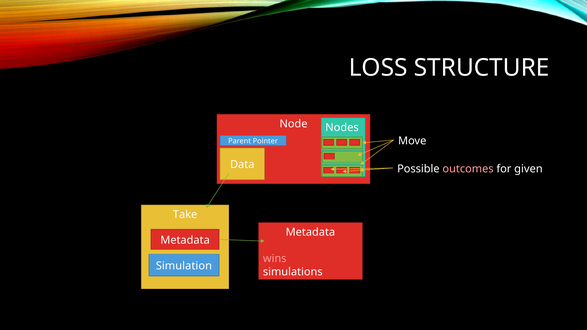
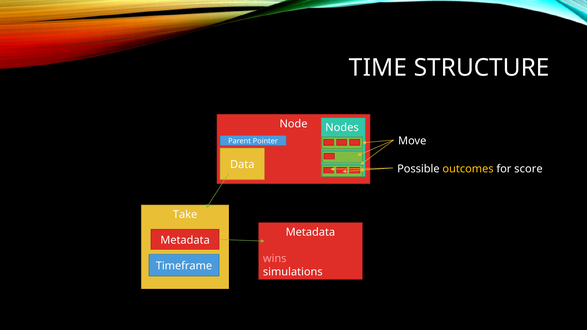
LOSS: LOSS -> TIME (378, 68)
outcomes colour: pink -> yellow (468, 169)
given: given -> score (528, 169)
Simulation: Simulation -> Timeframe (184, 266)
